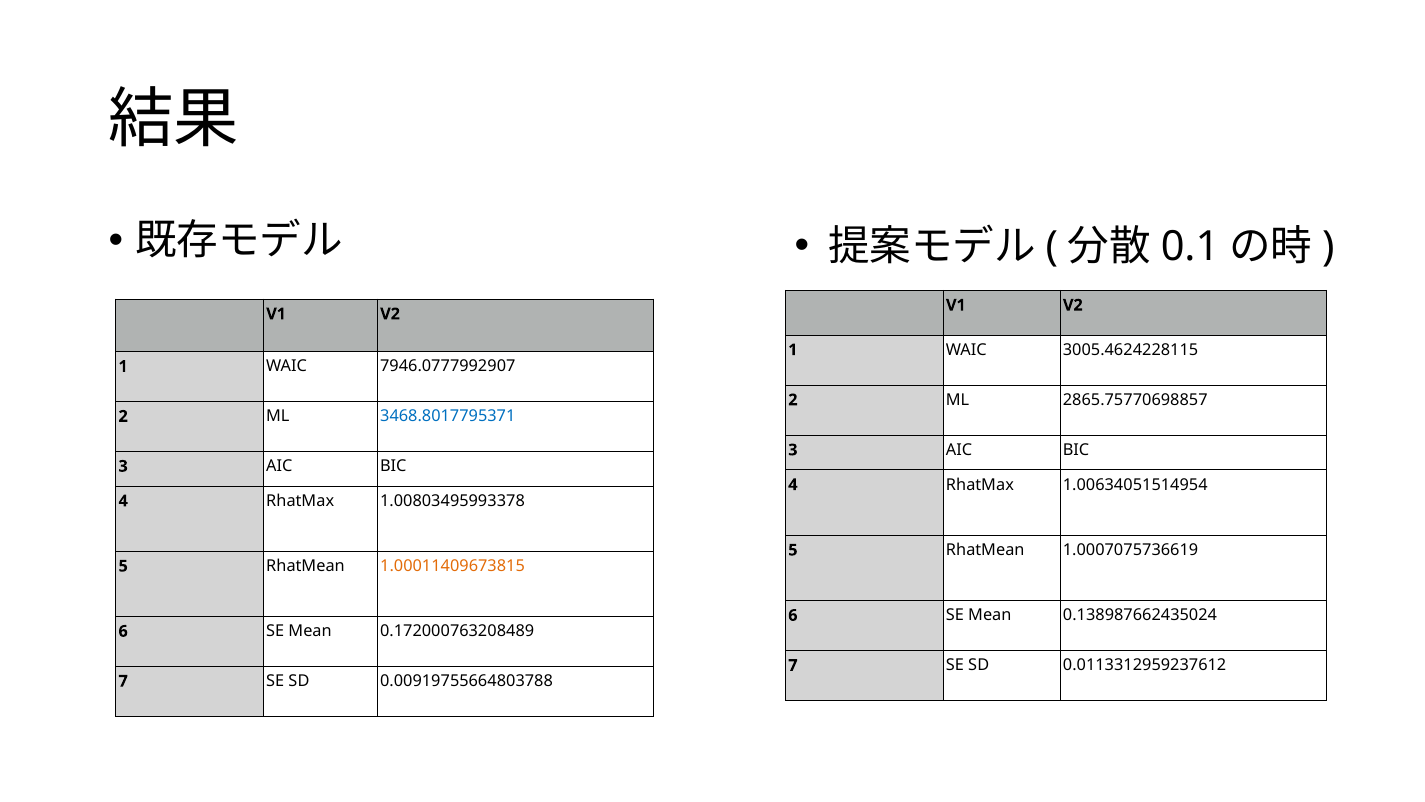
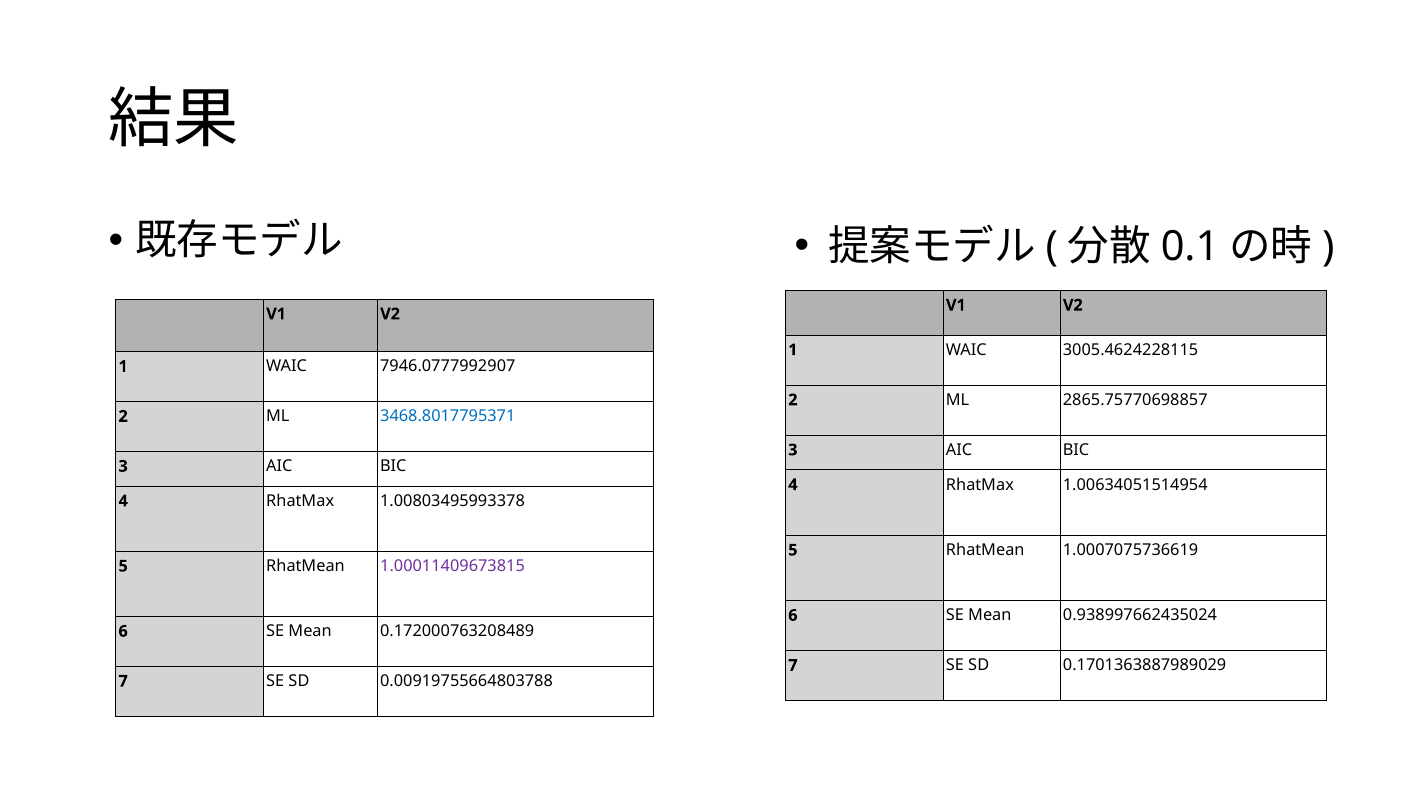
1.00011409673815 colour: orange -> purple (453, 566)
0.138987662435024: 0.138987662435024 -> 0.938997662435024 (1140, 615)
0.0113312959237612: 0.0113312959237612 -> 0.1701363887989029 (1145, 665)
